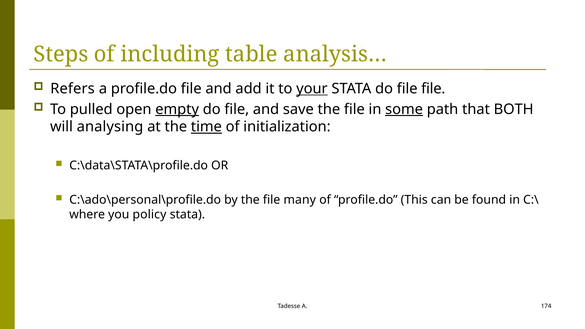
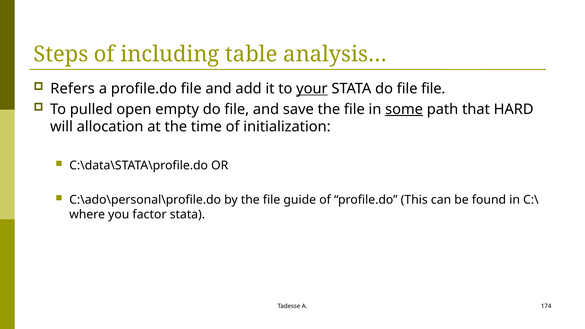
empty underline: present -> none (177, 109)
BOTH: BOTH -> HARD (514, 109)
analysing: analysing -> allocation (110, 127)
time underline: present -> none (206, 127)
many: many -> guide (300, 200)
policy: policy -> factor (150, 214)
